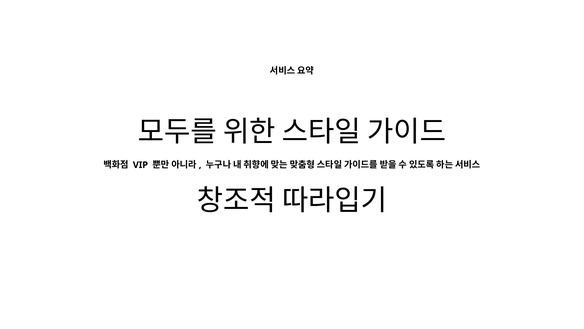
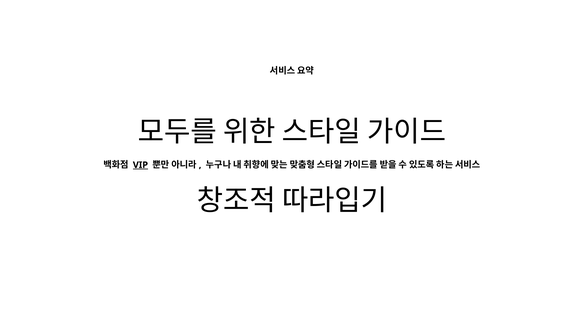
VIP underline: none -> present (140, 165)
